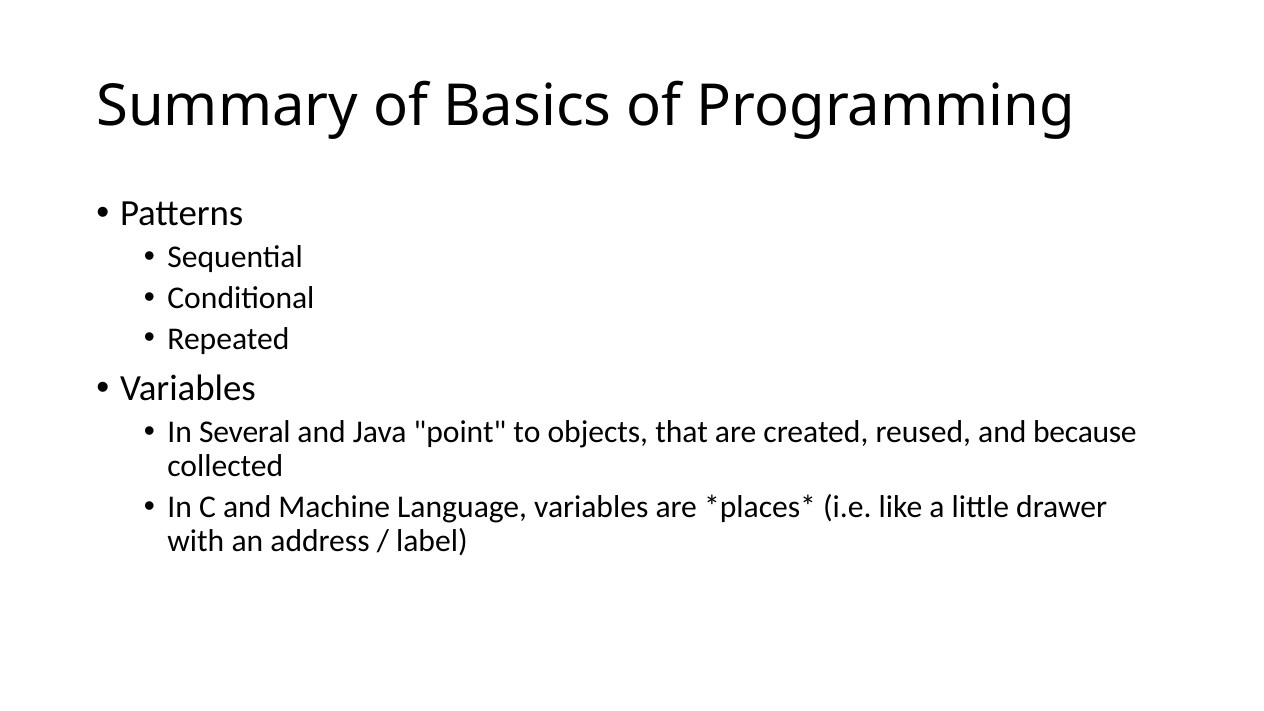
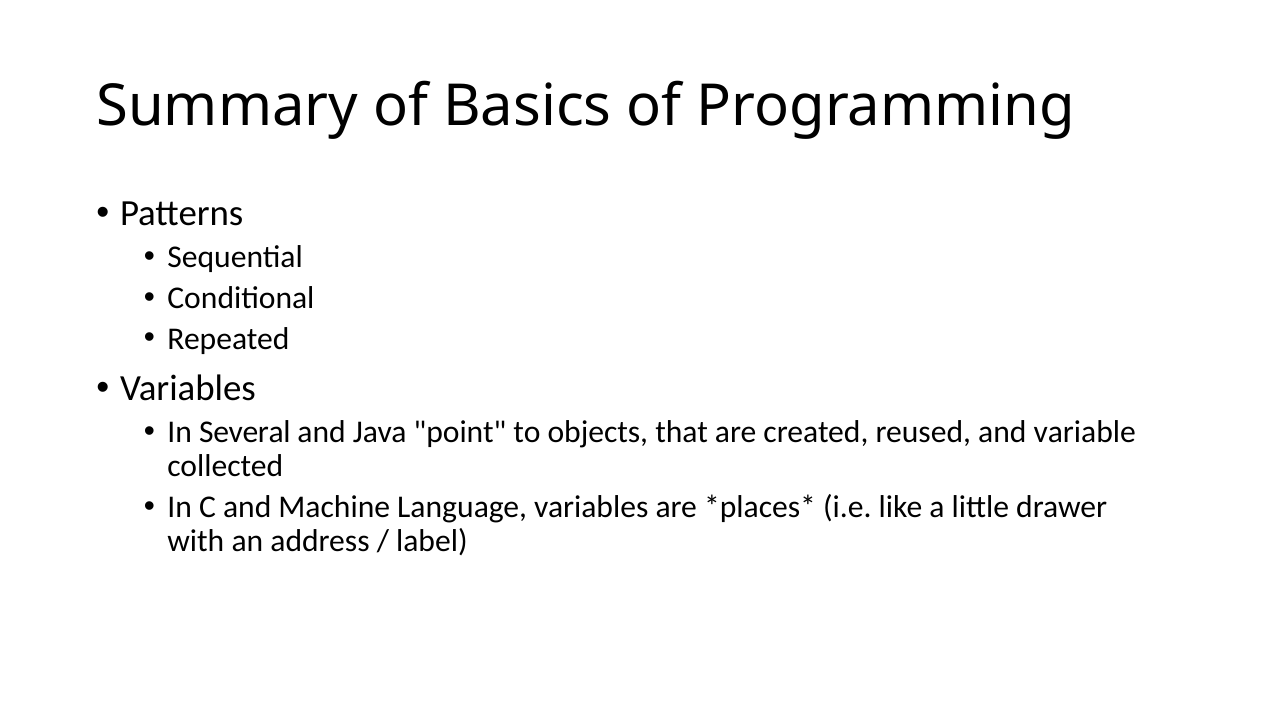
because: because -> variable (1085, 432)
